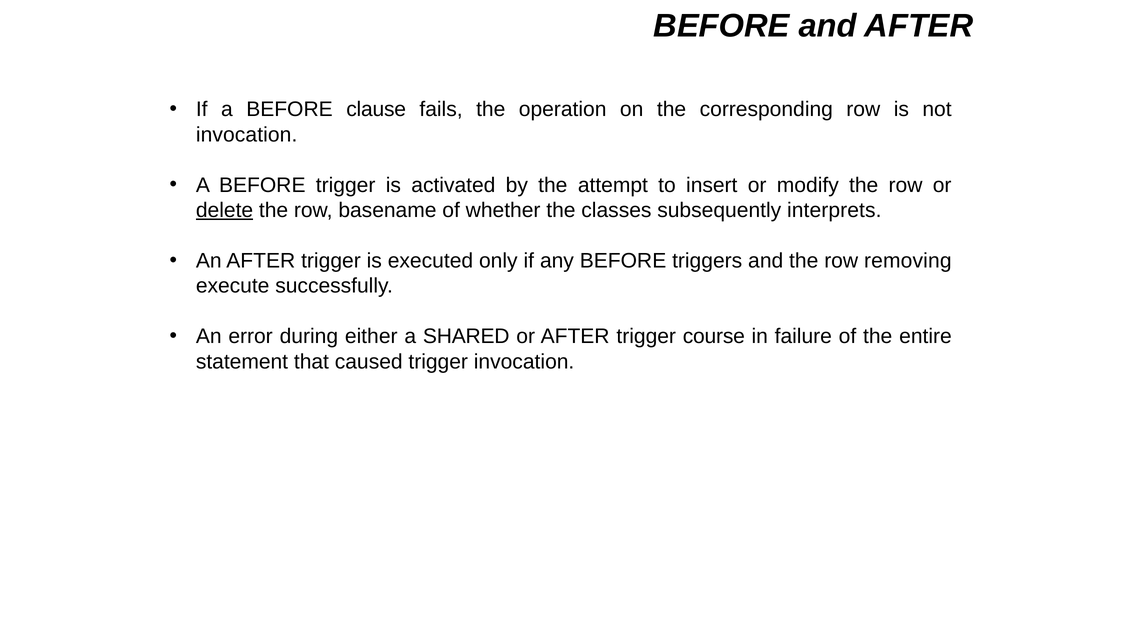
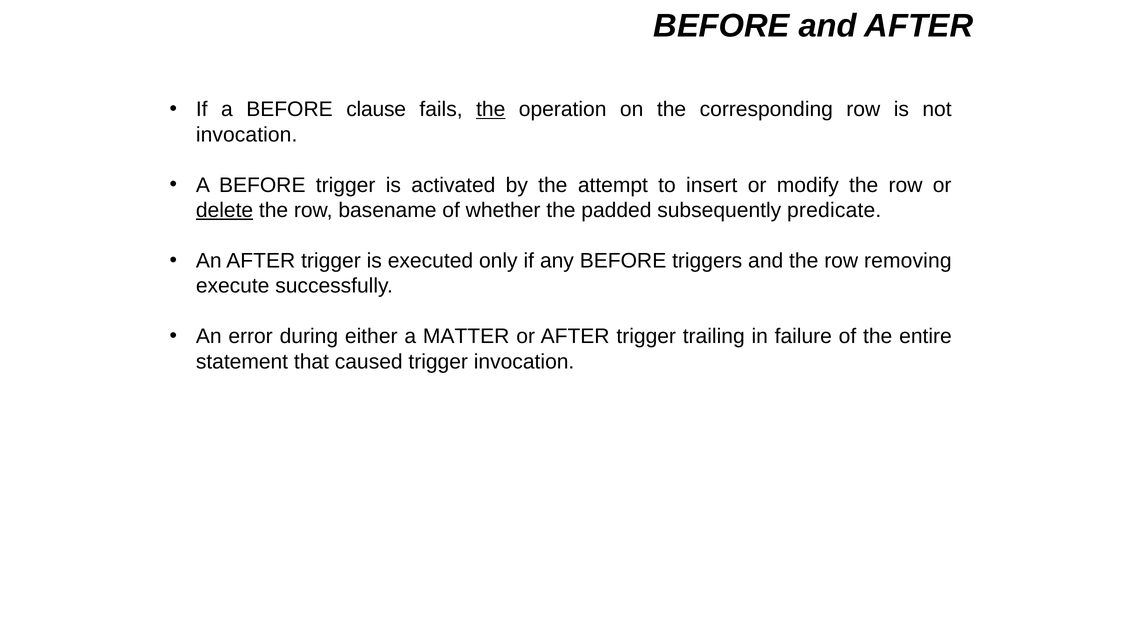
the underline: none -> present (491, 109)
classes: classes -> padded (616, 210)
interprets: interprets -> predicate (834, 210)
SHARED: SHARED -> MATTER (466, 337)
course: course -> trailing (714, 337)
